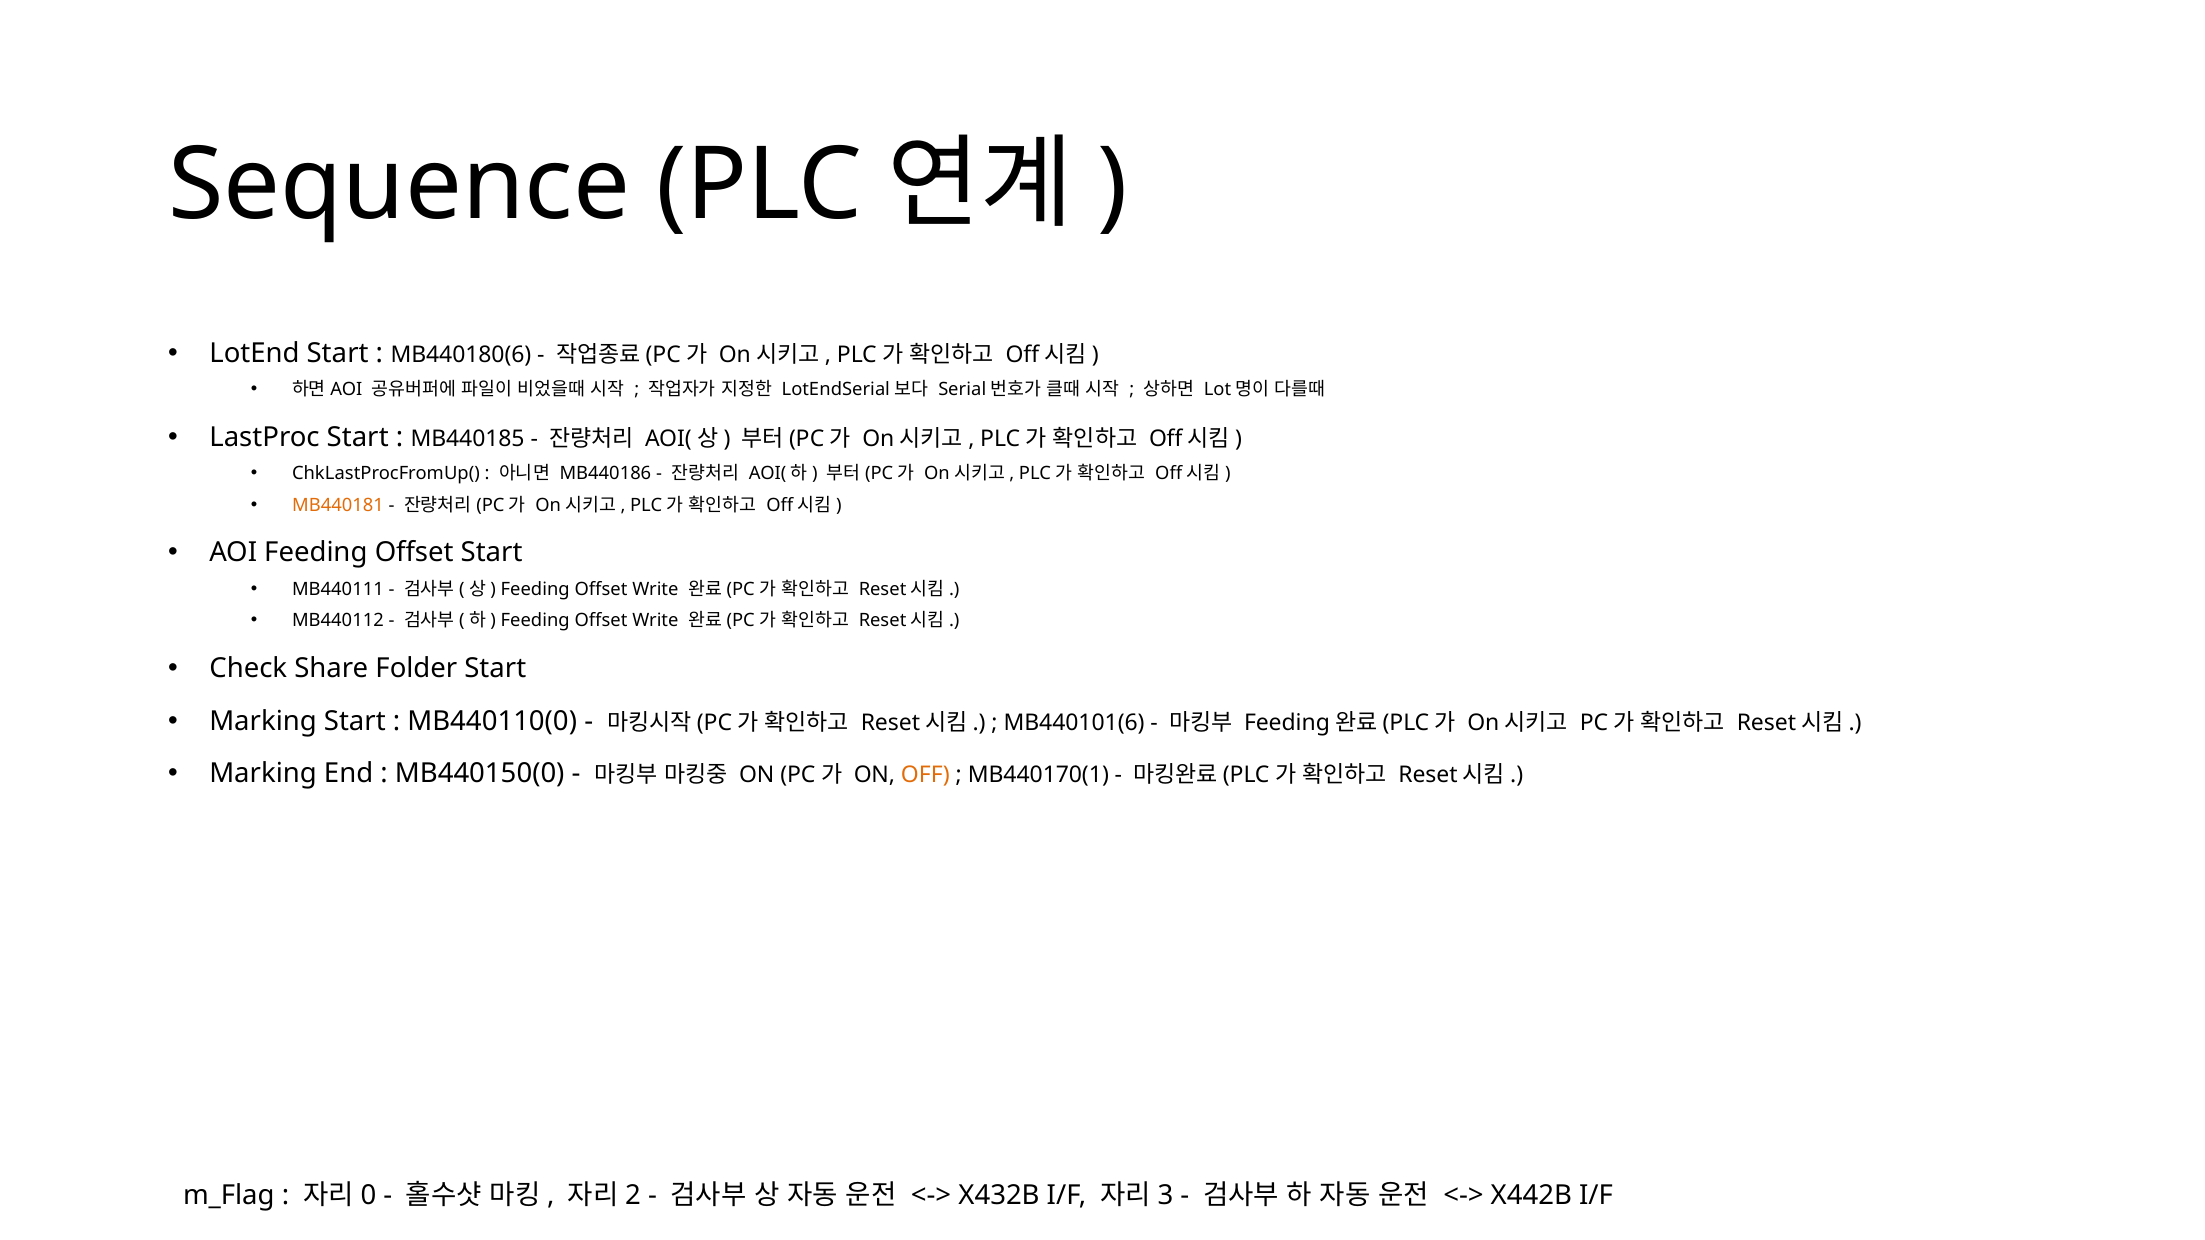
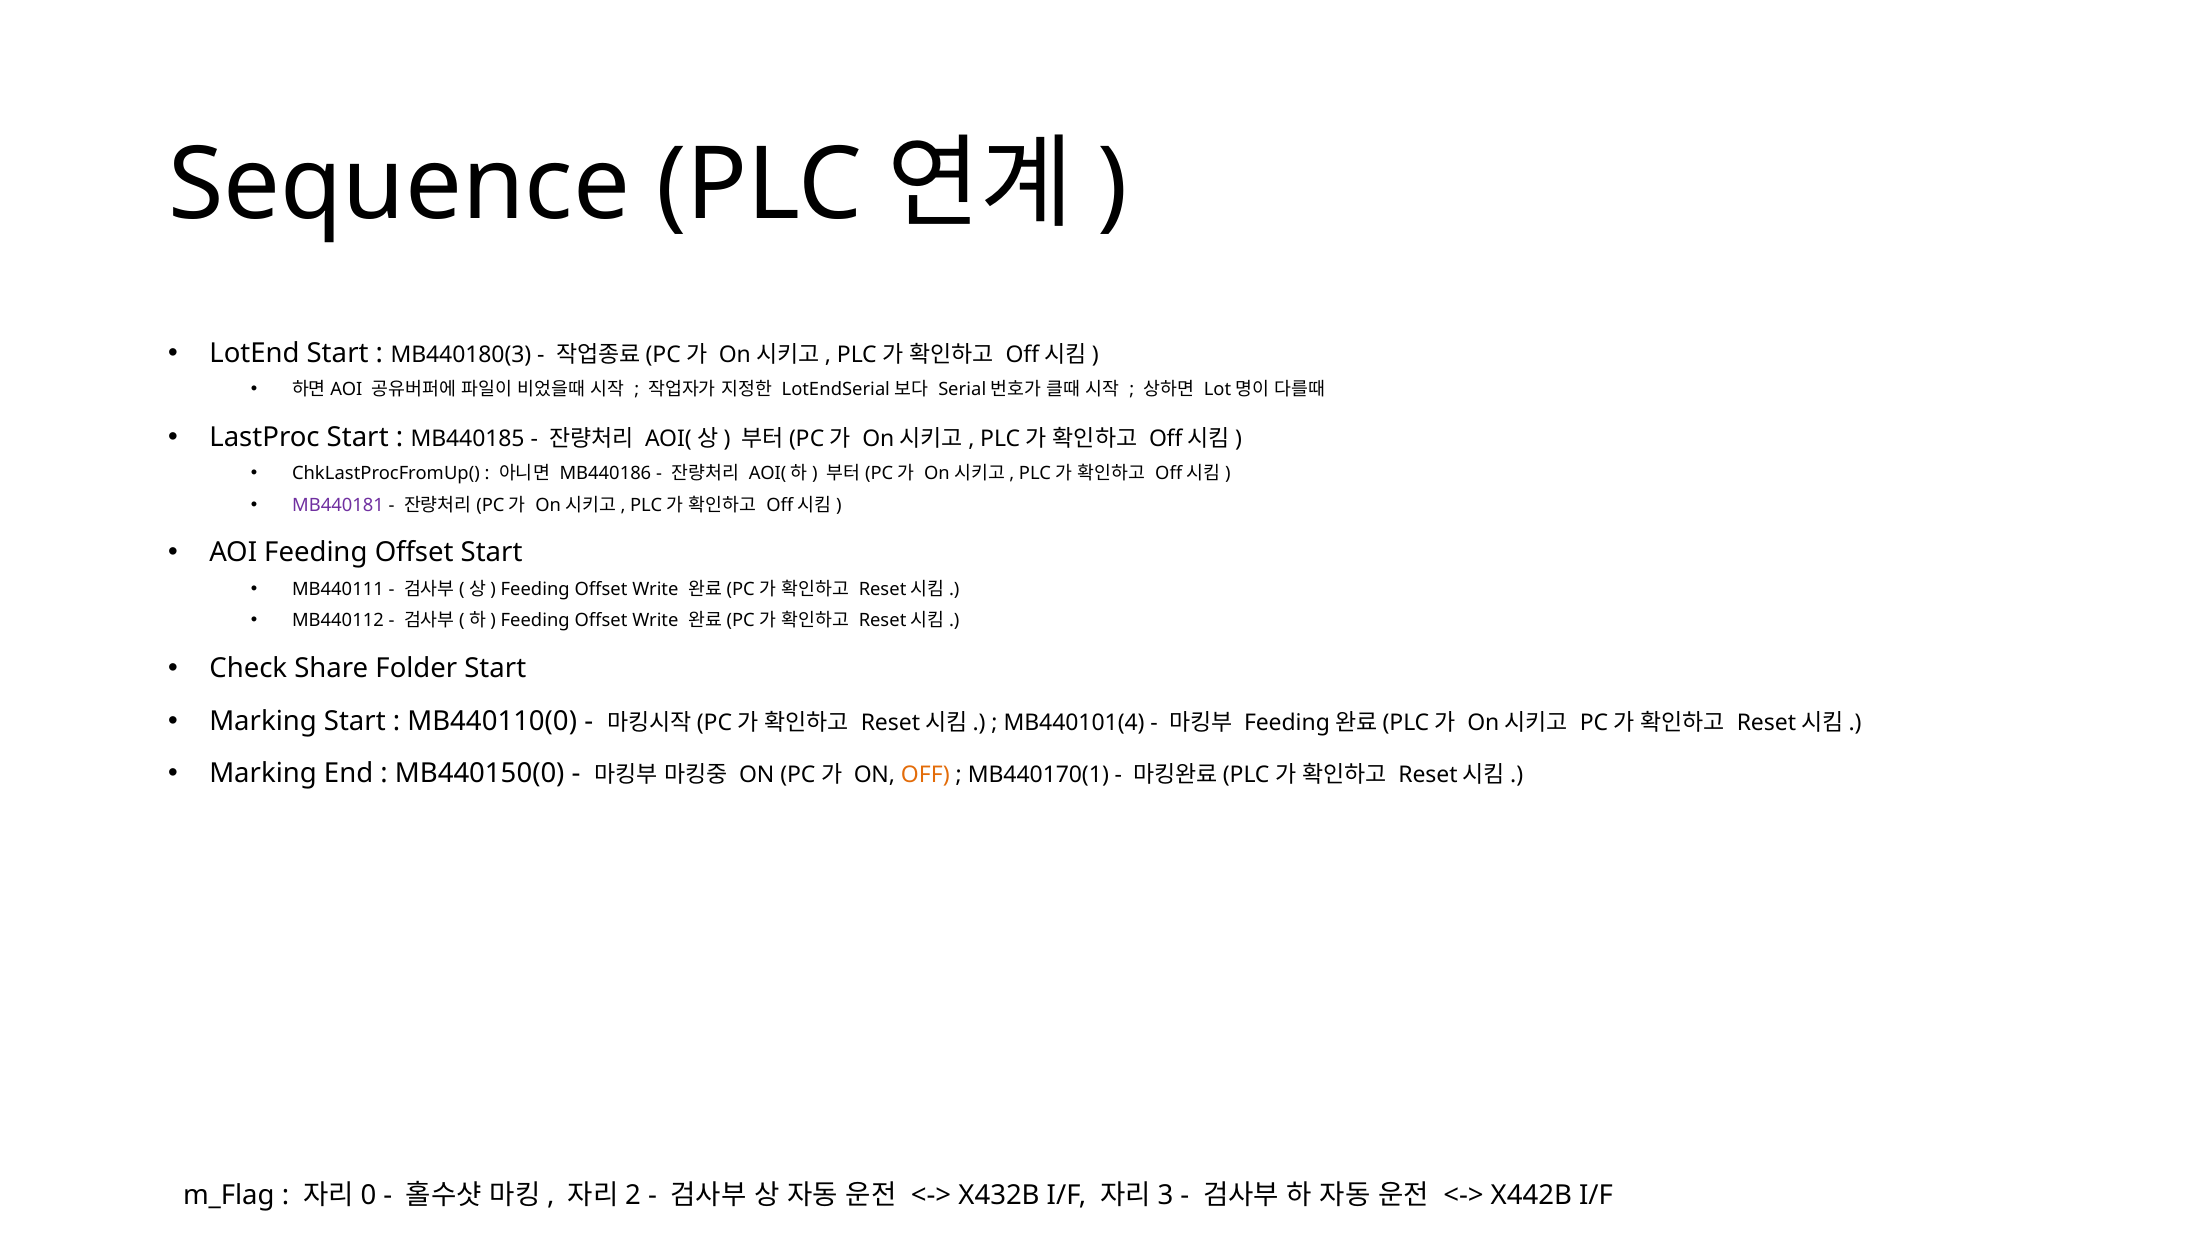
MB440180(6: MB440180(6 -> MB440180(3 (461, 355)
MB440181 colour: orange -> purple (338, 505)
MB440101(6: MB440101(6 -> MB440101(4 (1074, 723)
